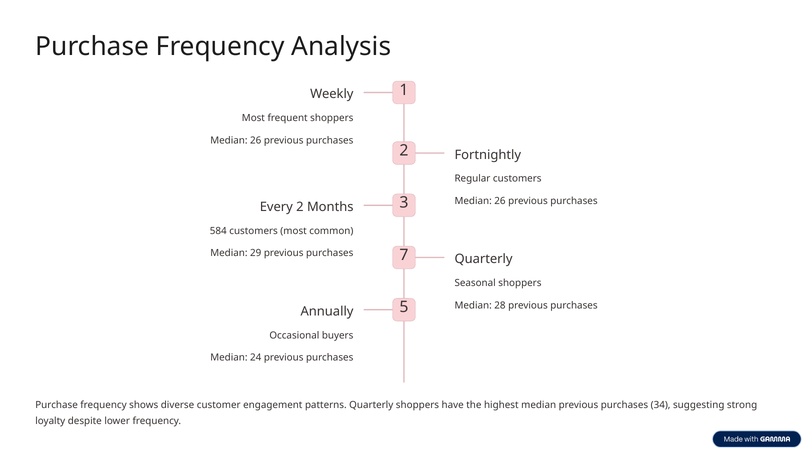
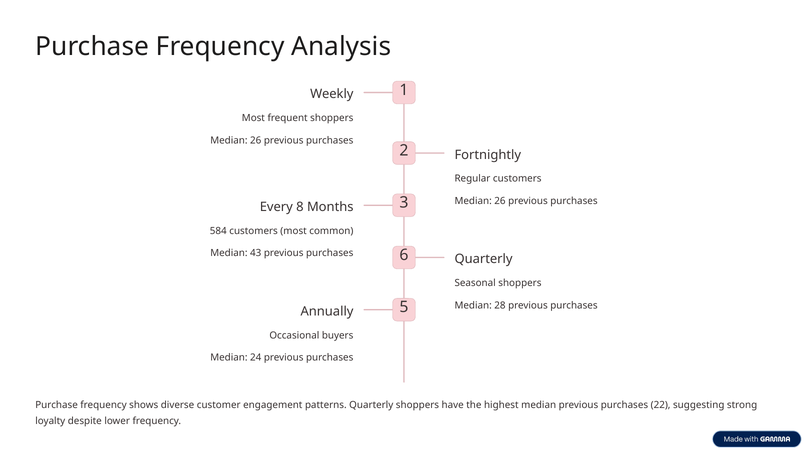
Every 2: 2 -> 8 (300, 207)
29: 29 -> 43 (256, 253)
7: 7 -> 6 (404, 255)
34: 34 -> 22 (661, 405)
